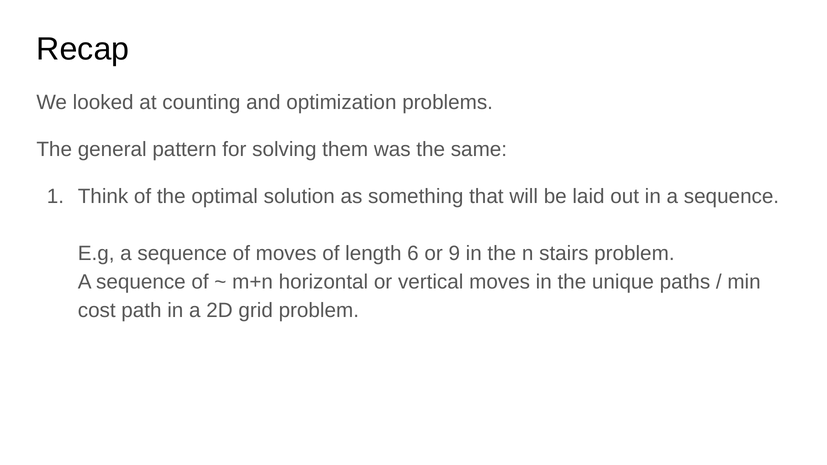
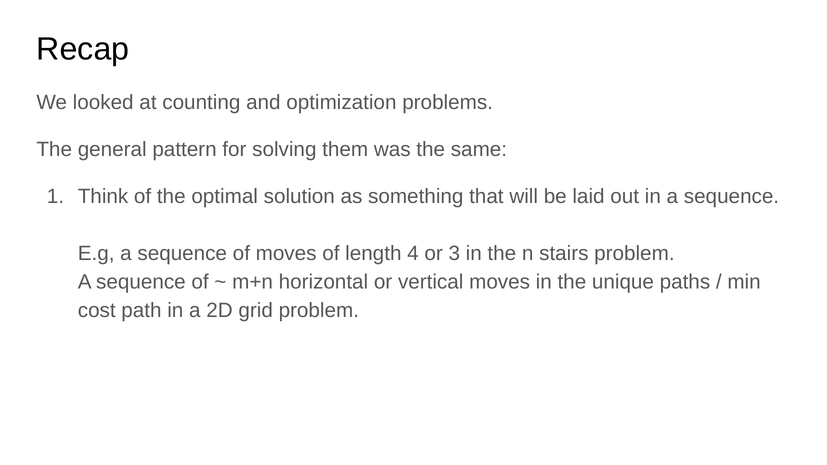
6: 6 -> 4 (413, 253)
9: 9 -> 3 (454, 253)
